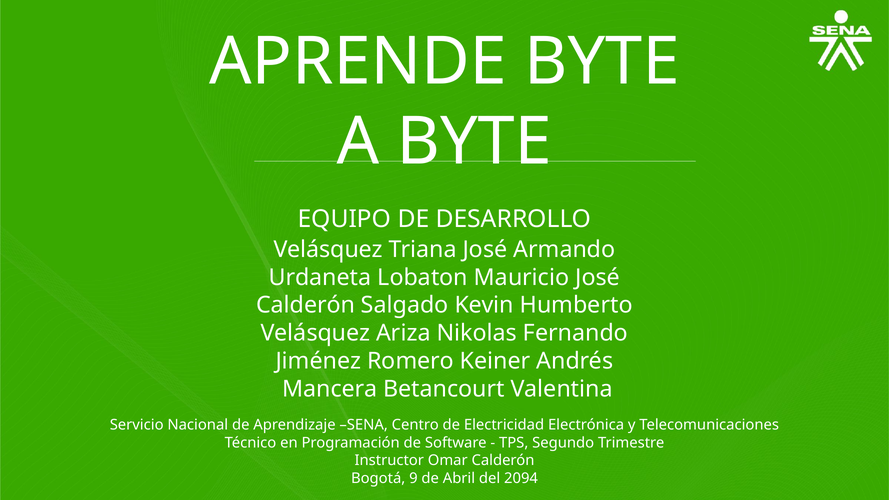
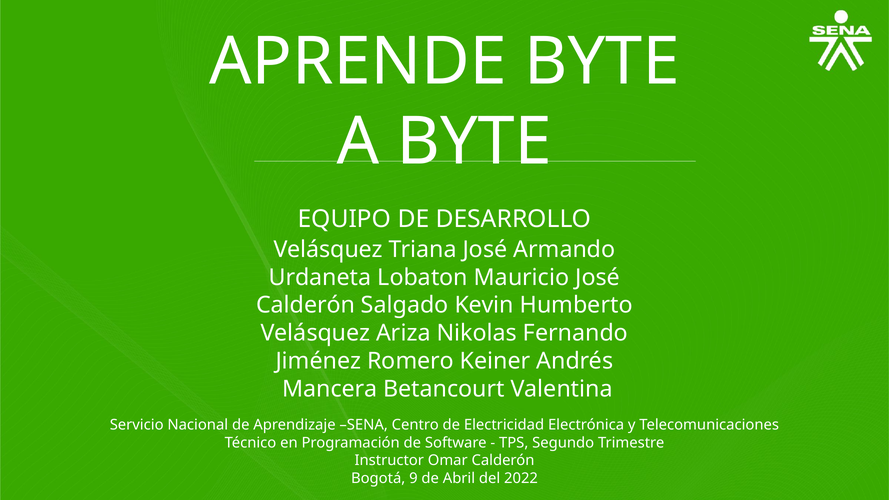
2094: 2094 -> 2022 (521, 478)
